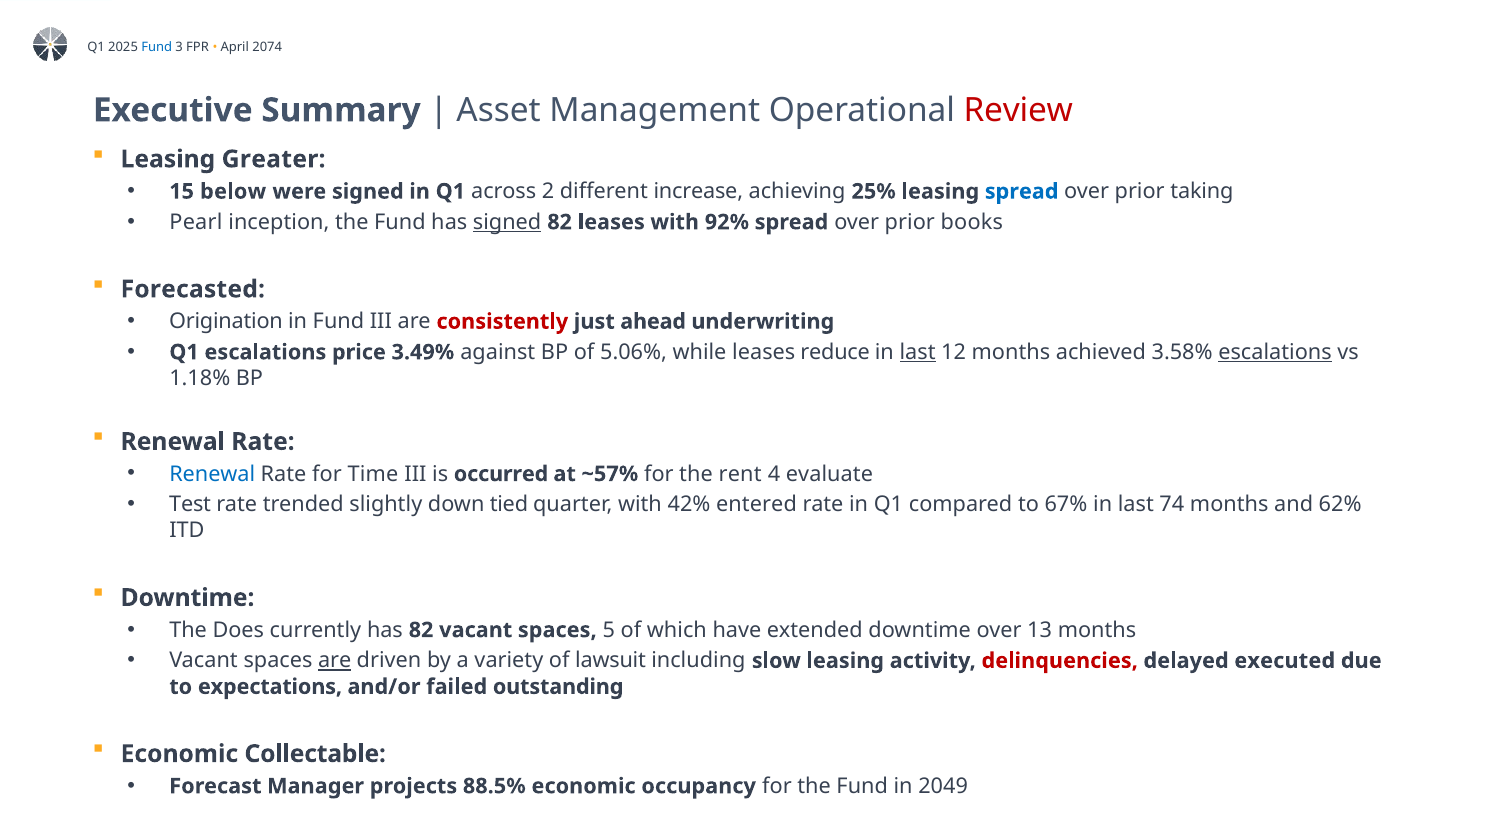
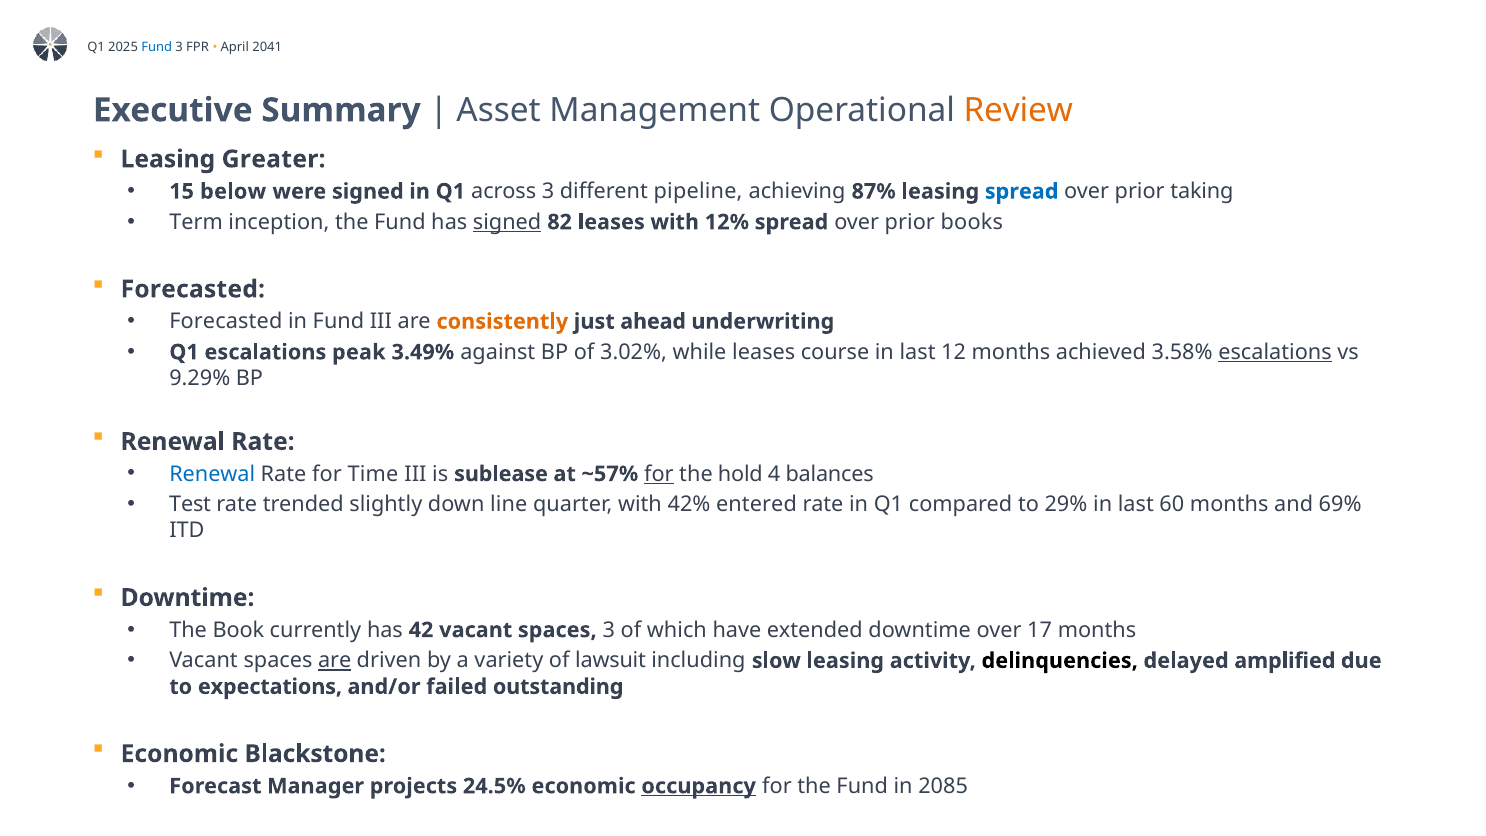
2074: 2074 -> 2041 (267, 47)
Review colour: red -> orange (1018, 110)
across 2: 2 -> 3 (548, 191)
increase: increase -> pipeline (698, 191)
25%: 25% -> 87% (874, 191)
Pearl: Pearl -> Term (196, 222)
92%: 92% -> 12% (727, 222)
Origination: Origination -> Forecasted (226, 321)
consistently colour: red -> orange (502, 321)
price: price -> peak (359, 352)
5.06%: 5.06% -> 3.02% (634, 352)
reduce: reduce -> course (835, 352)
last underline: present -> none (918, 352)
1.18%: 1.18% -> 9.29% (200, 378)
occurred: occurred -> sublease (501, 474)
for underline: none -> present (659, 474)
rent: rent -> hold (740, 474)
evaluate: evaluate -> balances (830, 474)
tied: tied -> line (509, 505)
67%: 67% -> 29% (1066, 505)
74: 74 -> 60 (1172, 505)
62%: 62% -> 69% (1340, 505)
Does: Does -> Book (238, 630)
has 82: 82 -> 42 (421, 630)
spaces 5: 5 -> 3 (609, 630)
13: 13 -> 17 (1040, 630)
delinquencies colour: red -> black (1060, 661)
executed: executed -> amplified (1285, 661)
Collectable: Collectable -> Blackstone (315, 754)
88.5%: 88.5% -> 24.5% (494, 786)
occupancy underline: none -> present (699, 786)
2049: 2049 -> 2085 (943, 786)
